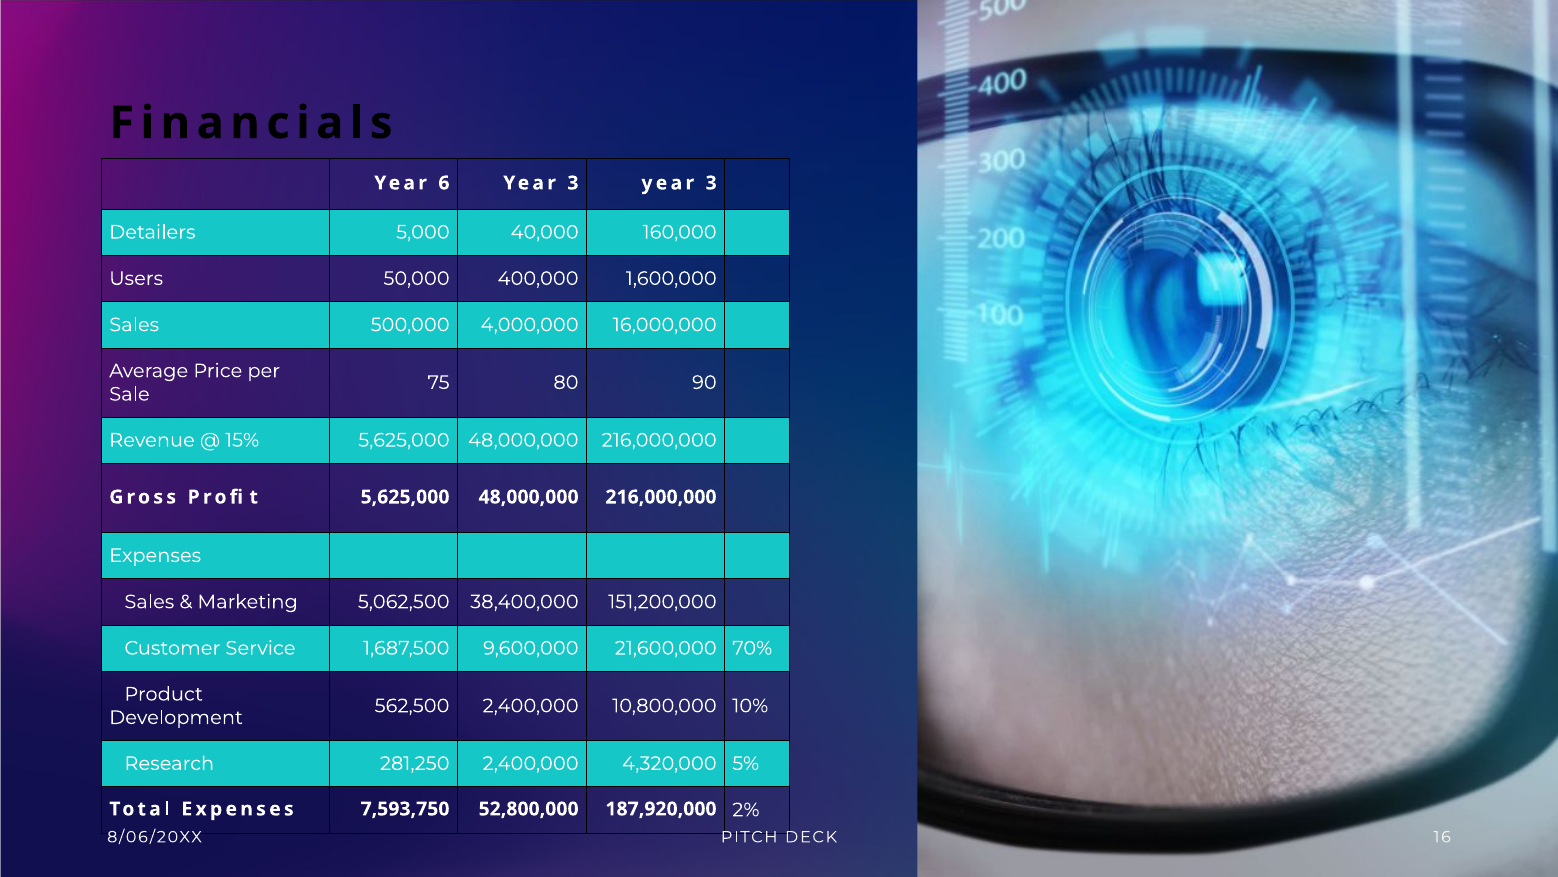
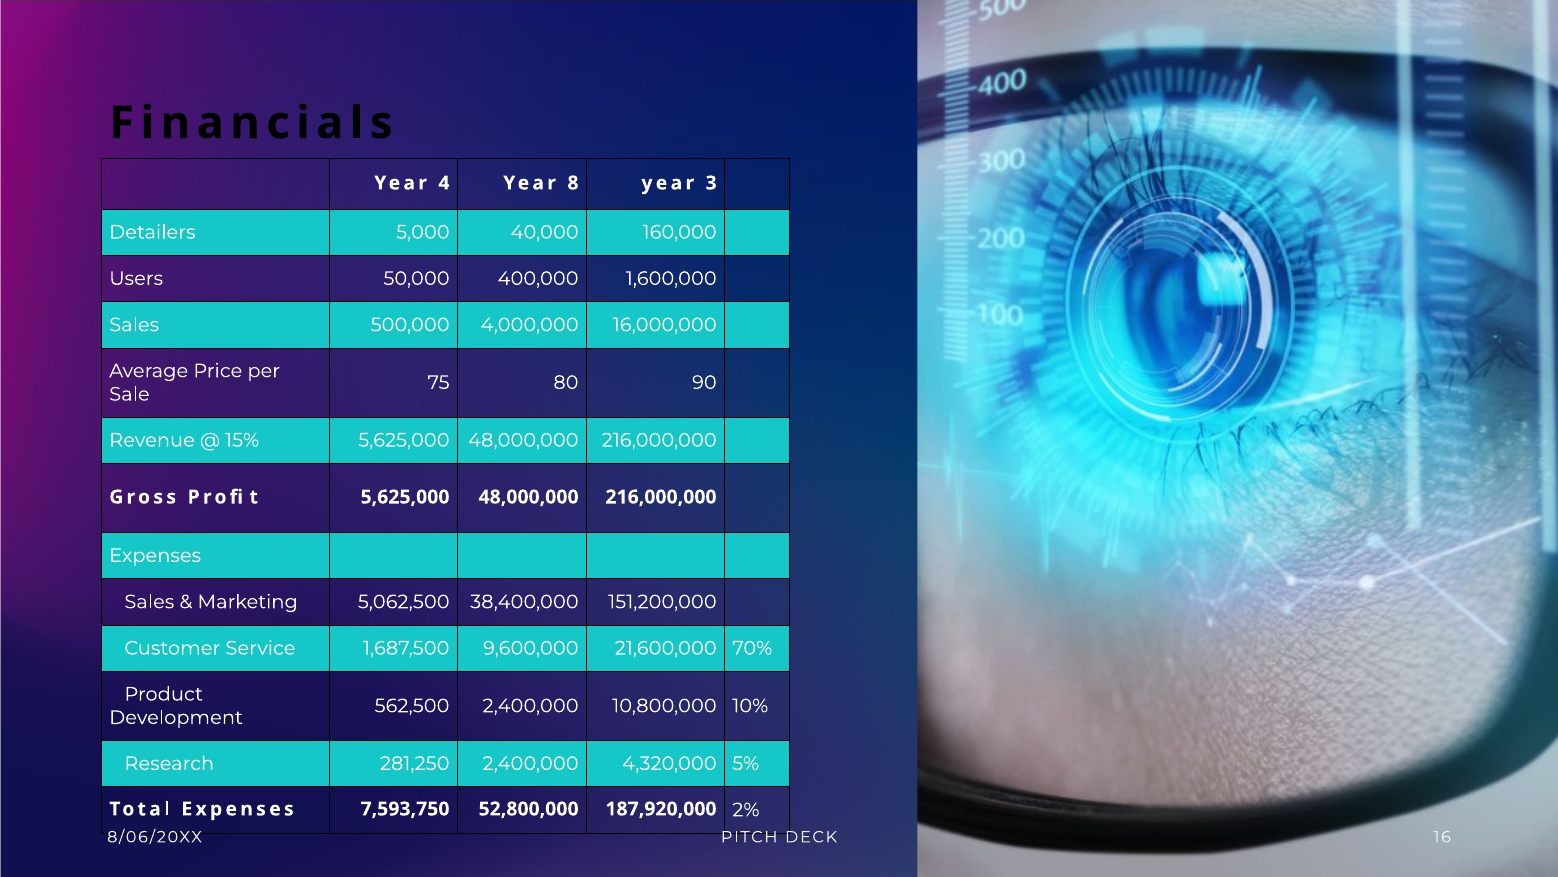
6: 6 -> 4 (444, 183)
3: 3 -> 8 (573, 183)
